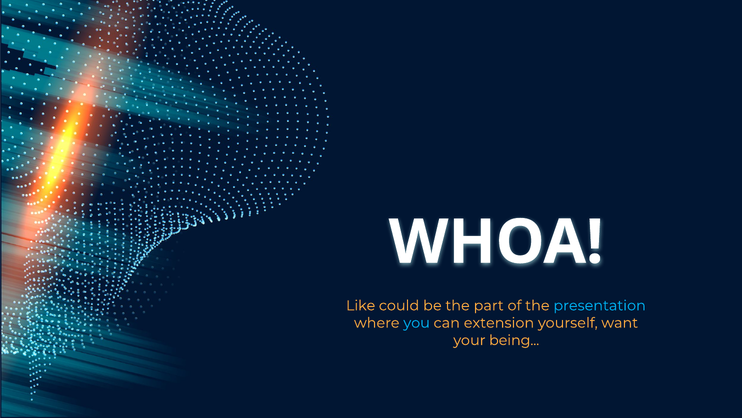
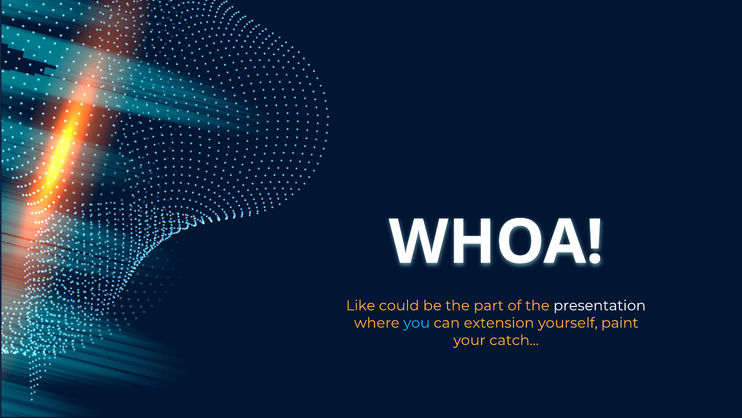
presentation colour: light blue -> white (600, 305)
want: want -> paint (620, 322)
being: being -> catch (514, 340)
